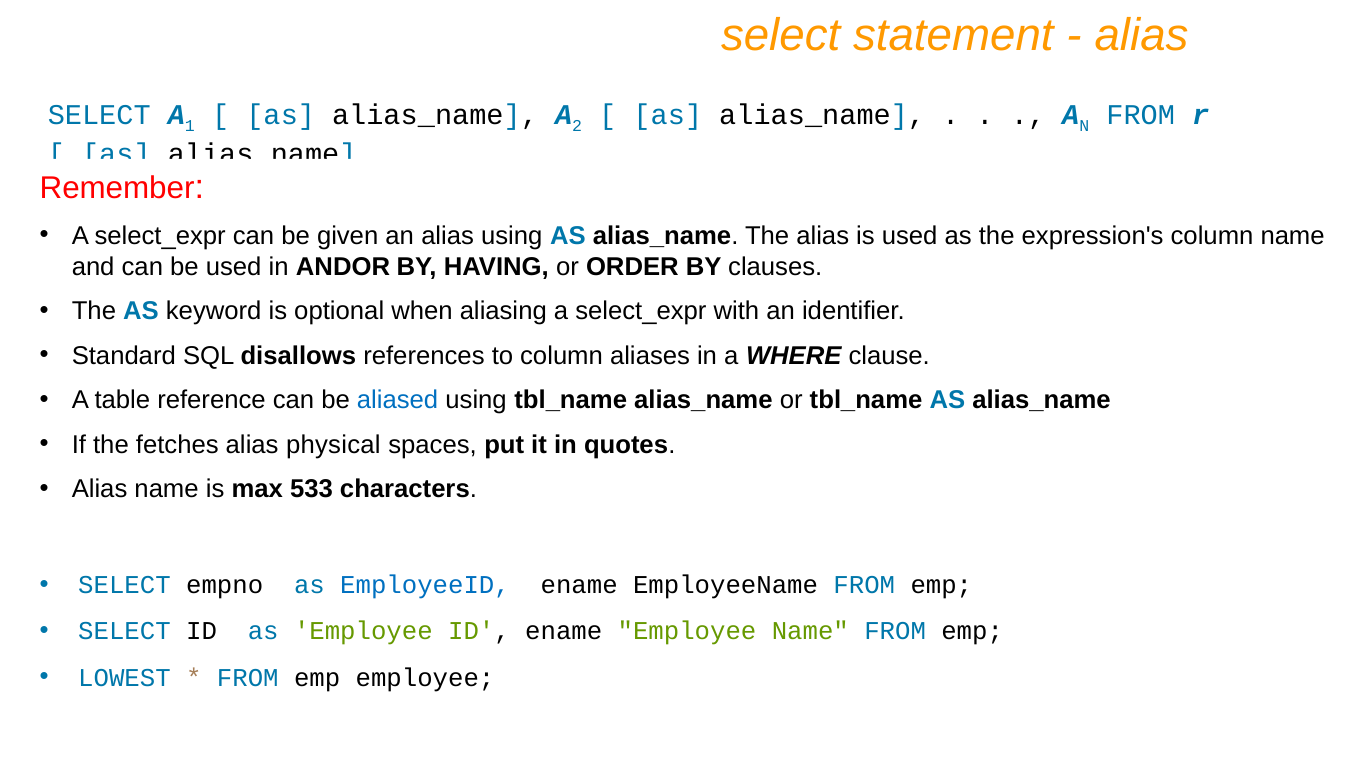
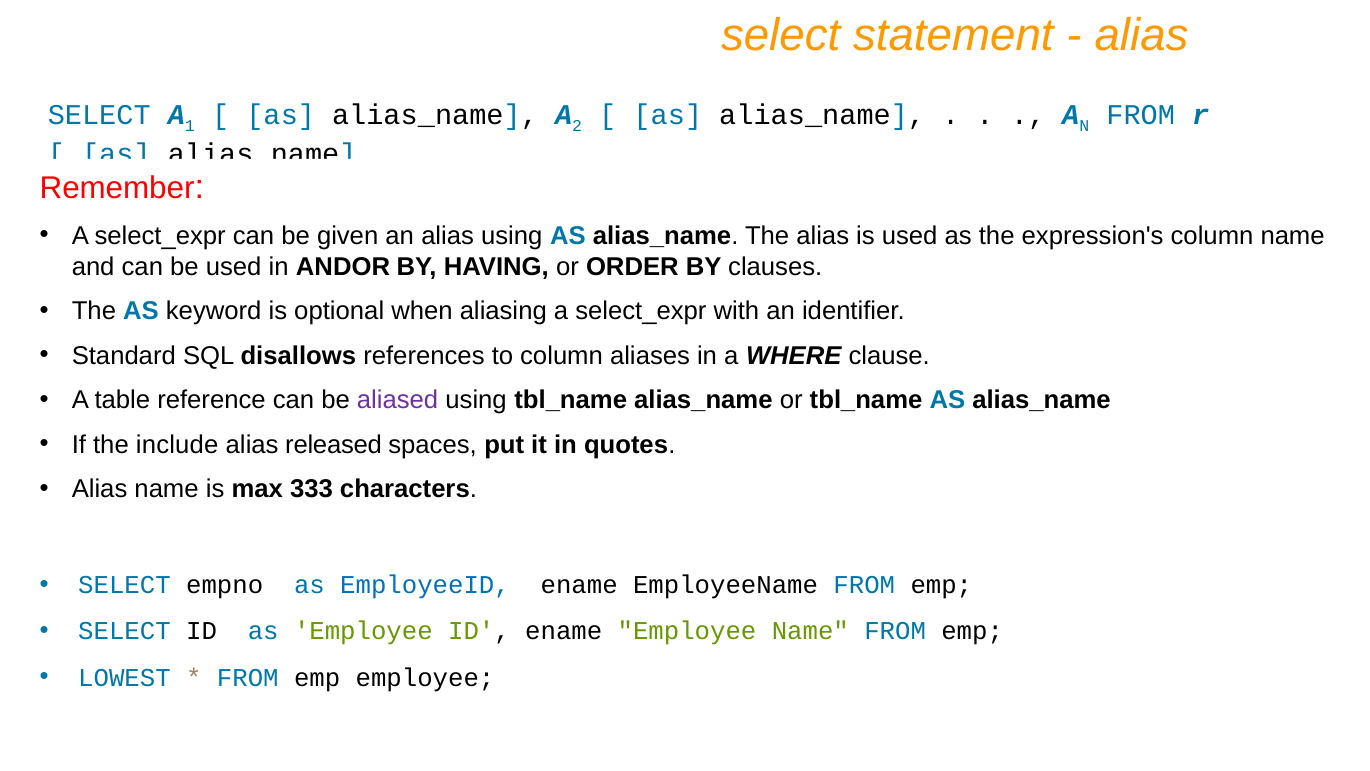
aliased colour: blue -> purple (398, 400)
fetches: fetches -> include (177, 445)
physical: physical -> released (334, 445)
533: 533 -> 333 (311, 489)
